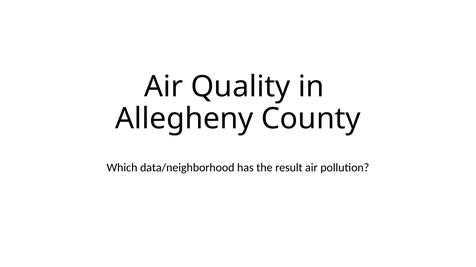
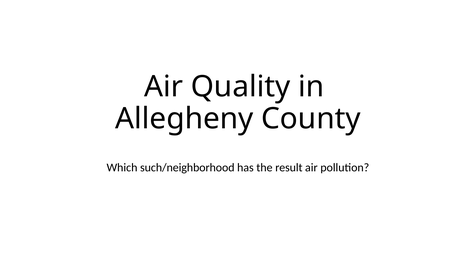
data/neighborhood: data/neighborhood -> such/neighborhood (187, 168)
